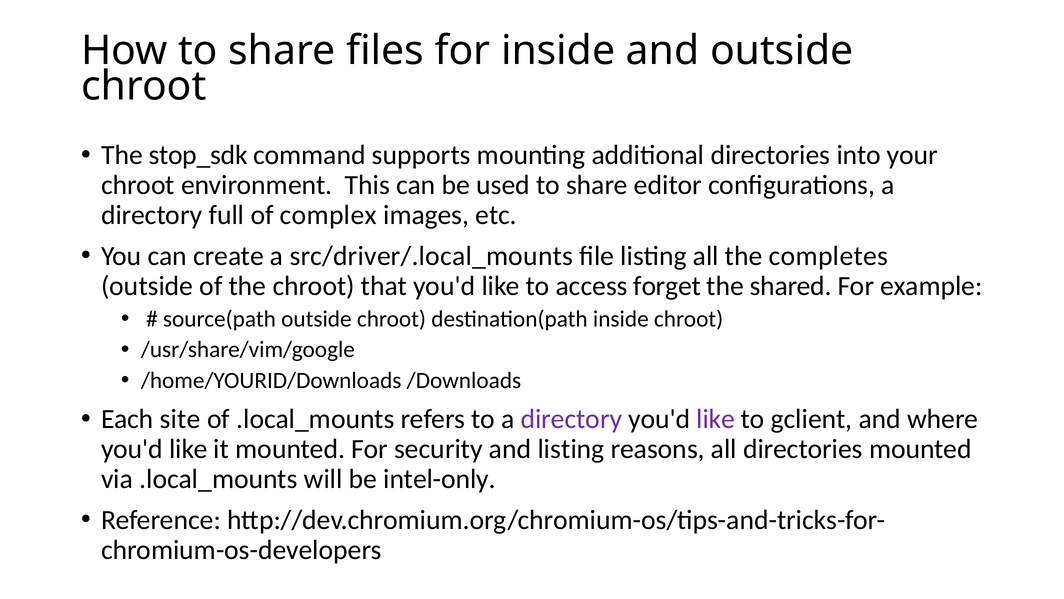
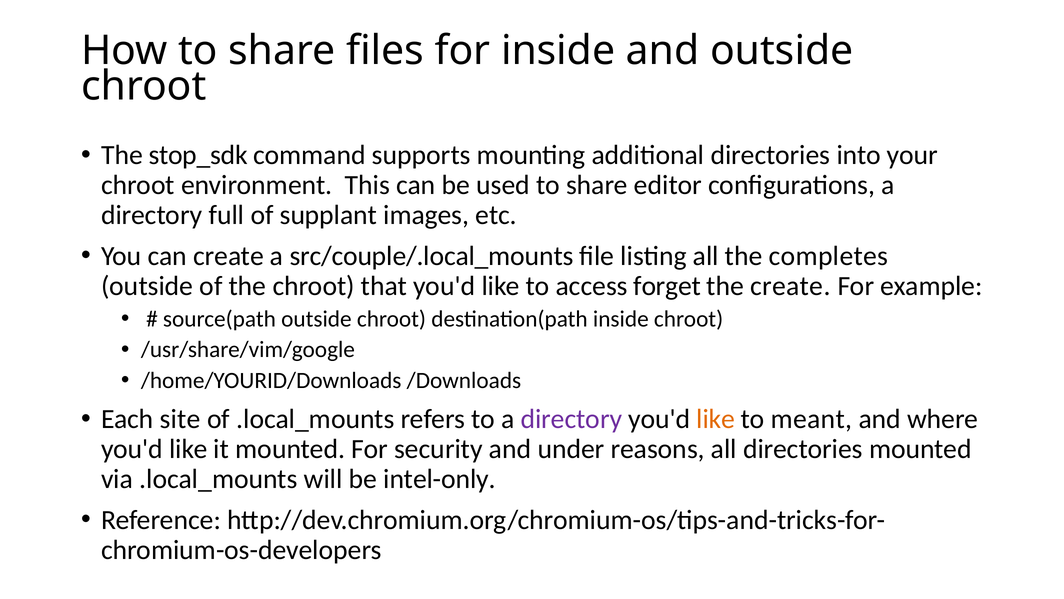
complex: complex -> supplant (328, 215)
src/driver/.local_mounts: src/driver/.local_mounts -> src/couple/.local_mounts (431, 256)
the shared: shared -> create (790, 286)
like colour: purple -> orange (716, 419)
gclient: gclient -> meant (811, 419)
and listing: listing -> under (571, 449)
